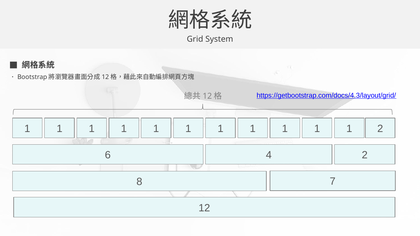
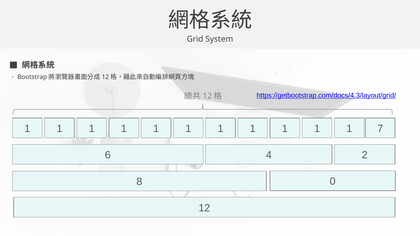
1 2: 2 -> 7 (380, 129)
7: 7 -> 0 (333, 182)
